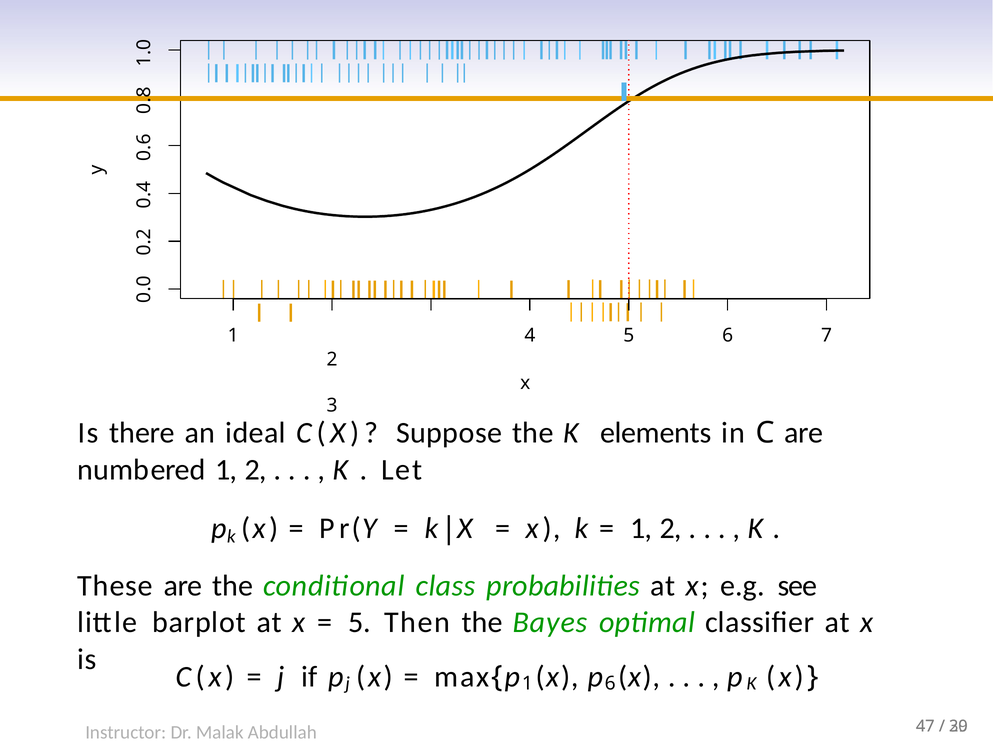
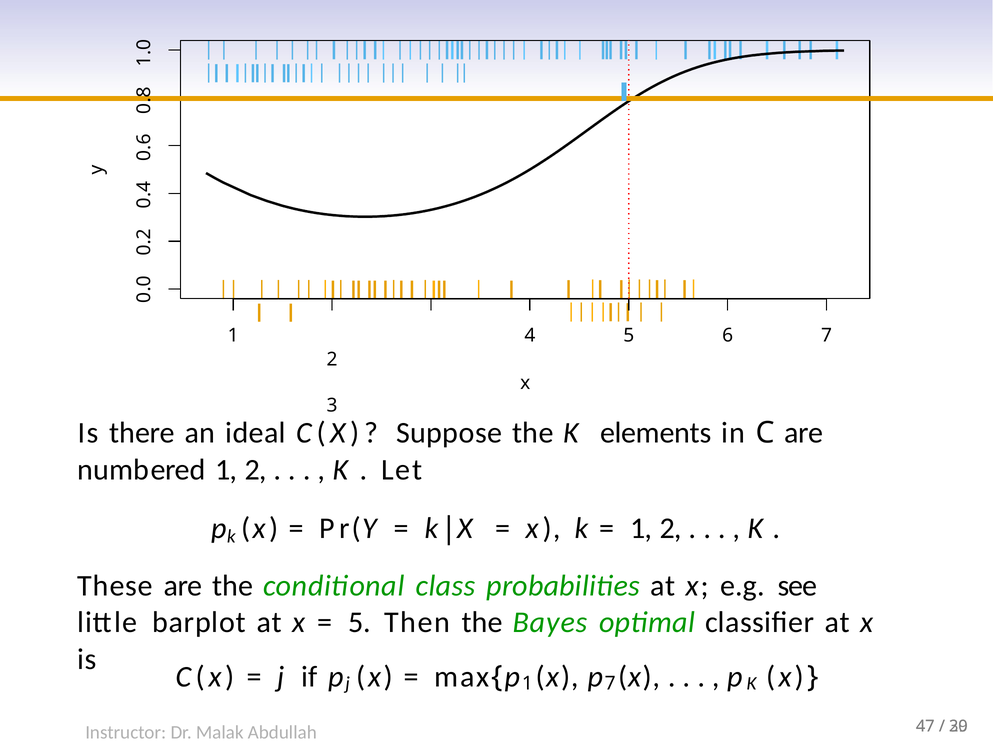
6: 6 -> 7 (610, 684)
